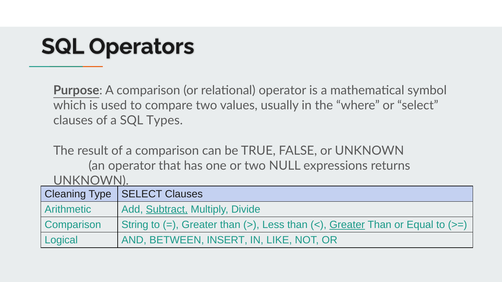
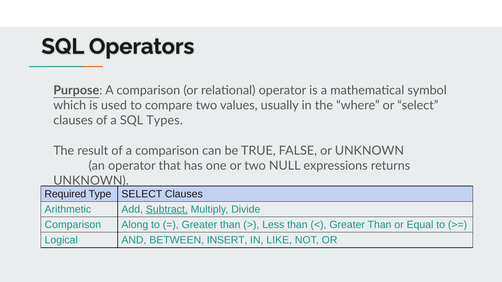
Cleaning: Cleaning -> Required (65, 194)
String: String -> Along (135, 225)
Greater underline: present -> none (347, 225)
